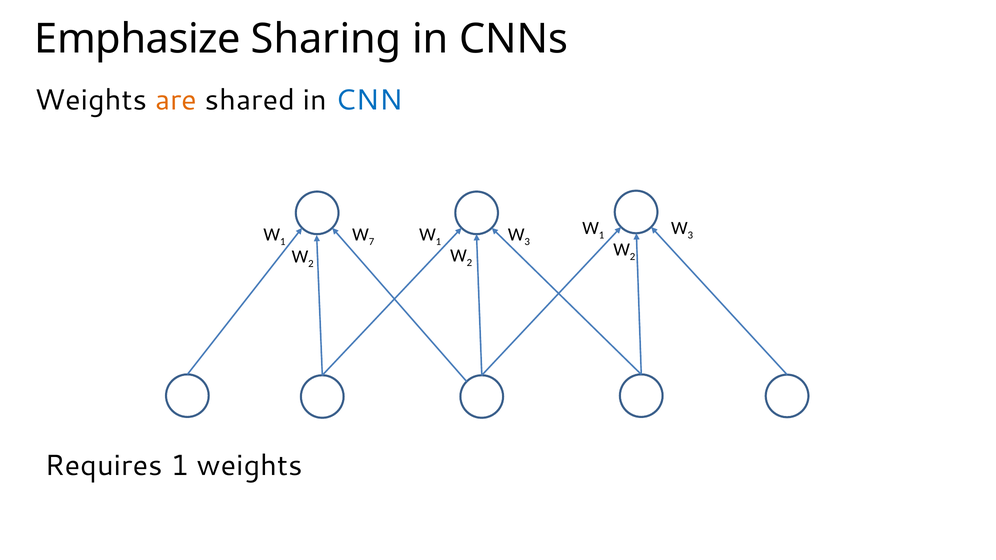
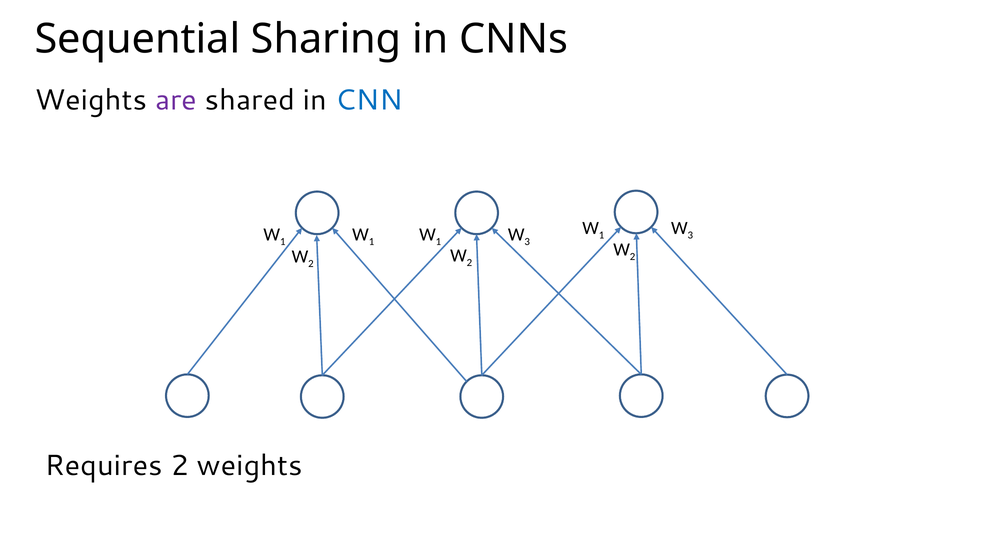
Emphasize: Emphasize -> Sequential (137, 39)
are colour: orange -> purple (176, 100)
7: 7 -> 1 (372, 242)
Requires 1: 1 -> 2 (180, 466)
